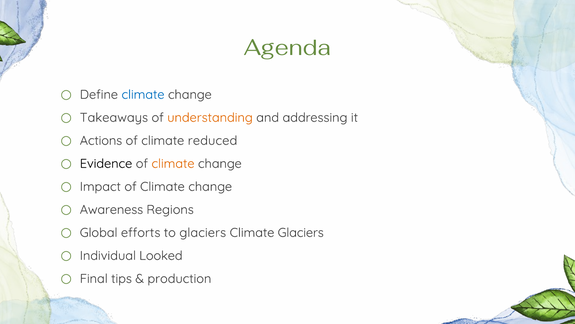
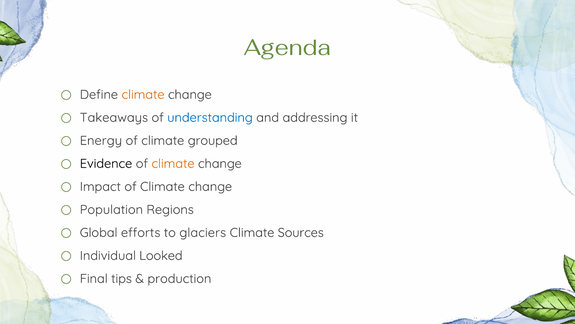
climate colour: blue -> orange (143, 94)
understanding colour: orange -> blue (210, 117)
Actions: Actions -> Energy (101, 140)
reduced: reduced -> grouped (213, 140)
Awareness: Awareness -> Population (111, 209)
Climate Glaciers: Glaciers -> Sources (301, 232)
